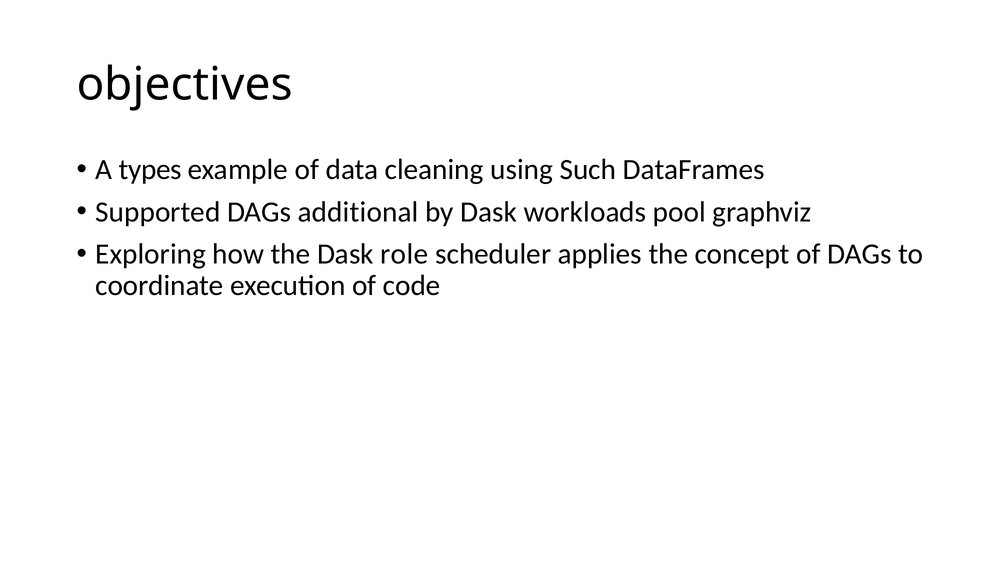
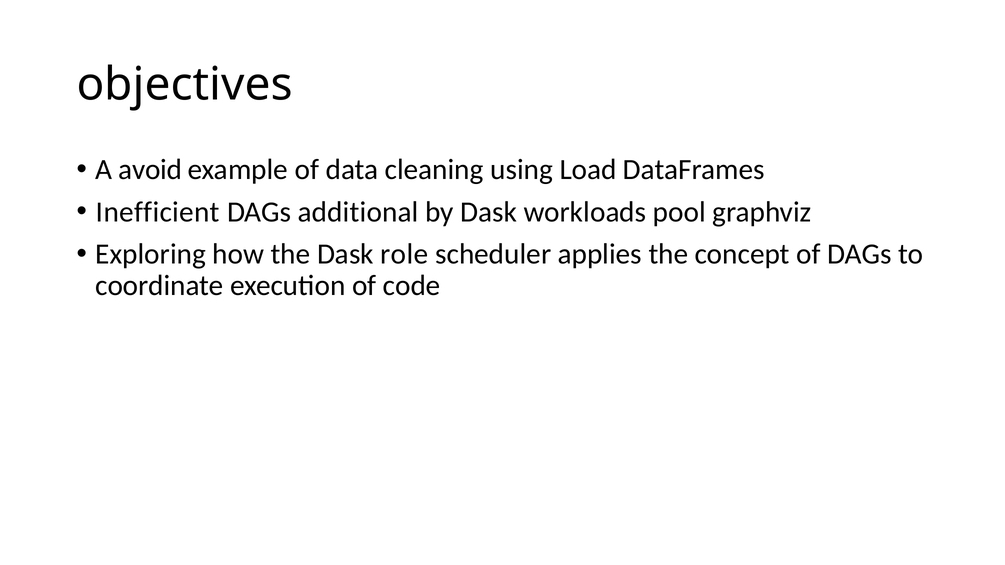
types: types -> avoid (150, 170)
Such: Such -> Load (588, 170)
Supported: Supported -> Inefficient (158, 212)
